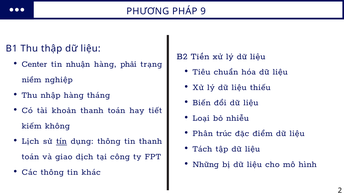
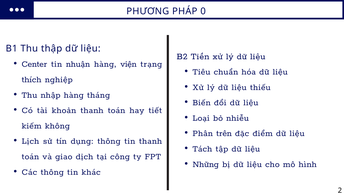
9: 9 -> 0 (203, 11)
phải: phải -> viện (128, 64)
niềm: niềm -> thích (32, 79)
trúc: trúc -> trên (224, 133)
tín underline: present -> none (61, 141)
